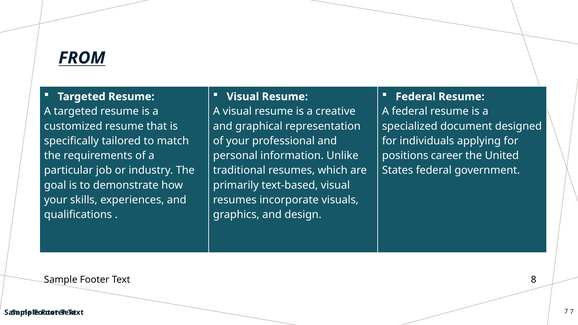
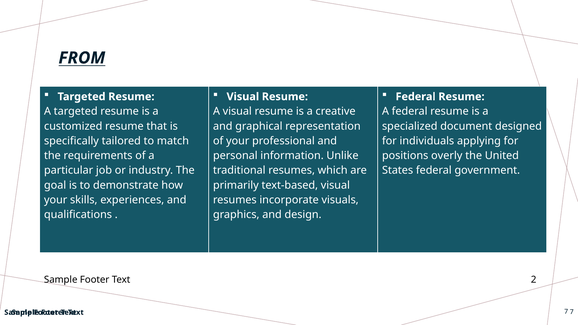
career: career -> overly (447, 156)
8: 8 -> 2 (534, 280)
